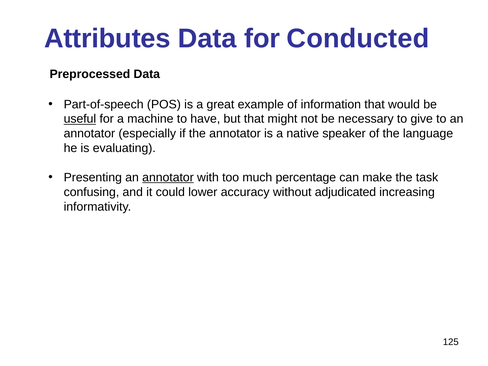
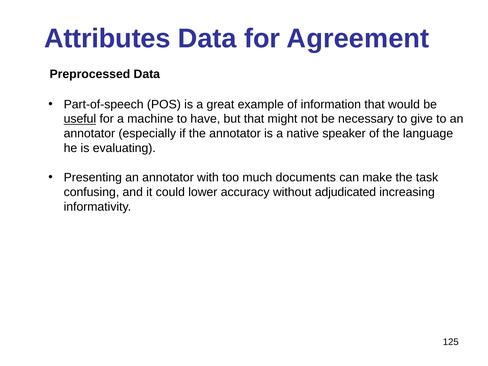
Conducted: Conducted -> Agreement (358, 39)
annotator underline: present -> none (168, 178)
percentage: percentage -> documents (306, 178)
